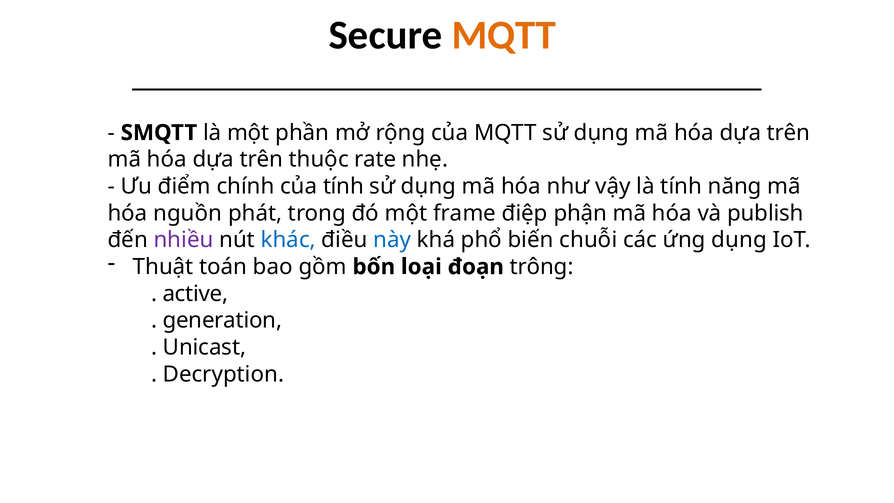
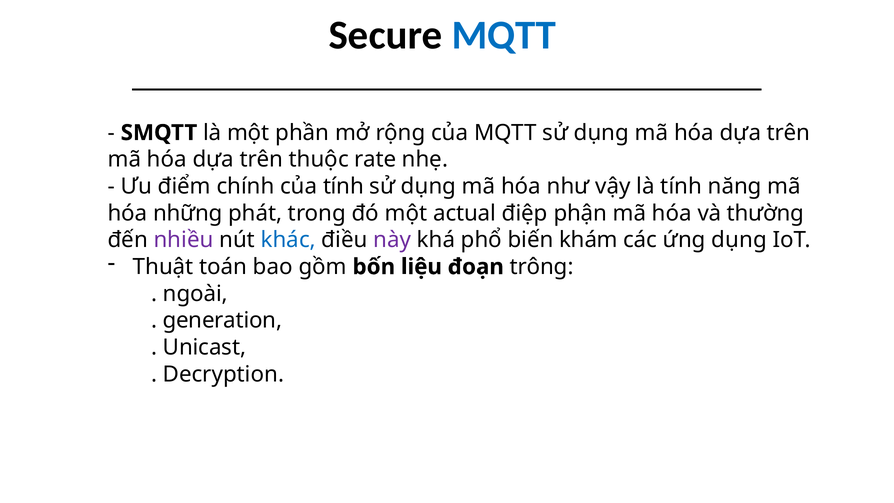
MQTT colour: orange -> blue (504, 35)
nguồn: nguồn -> những (188, 213)
frame: frame -> actual (465, 213)
publish: publish -> thường (765, 213)
này colour: blue -> purple (392, 240)
chuỗi: chuỗi -> khám (589, 240)
loại: loại -> liệu (421, 267)
active: active -> ngoài (195, 294)
